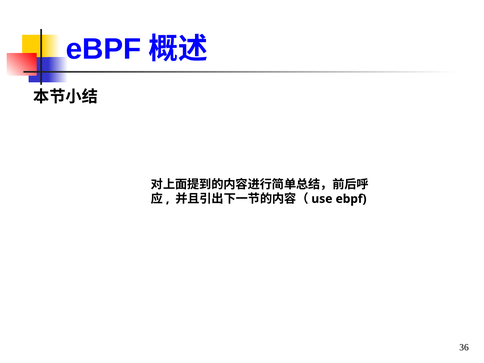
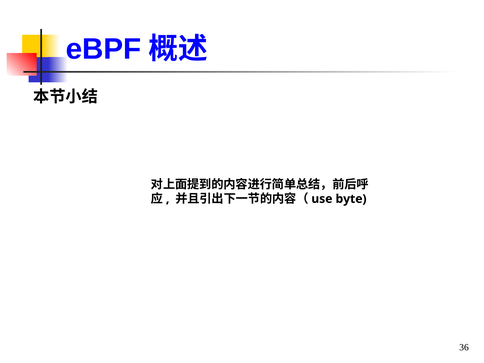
ebpf: ebpf -> byte (351, 199)
